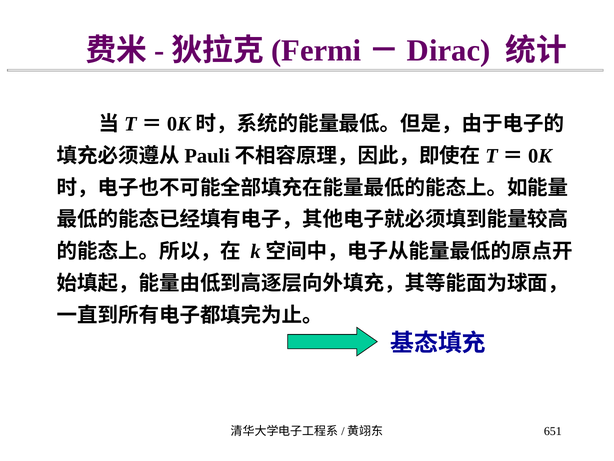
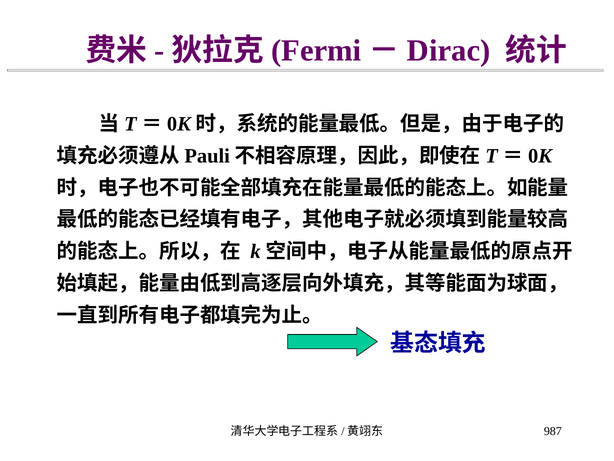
651: 651 -> 987 (553, 431)
